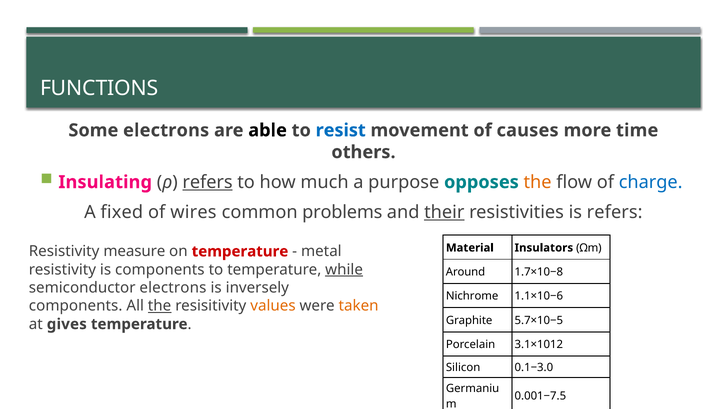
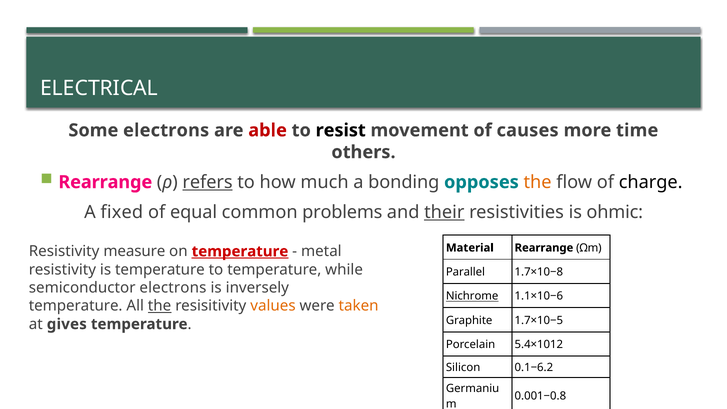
FUNCTIONS: FUNCTIONS -> ELECTRICAL (99, 88)
able colour: black -> red (268, 130)
resist colour: blue -> black (341, 130)
Insulating: Insulating -> Rearrange (105, 182)
purpose: purpose -> bonding (404, 182)
charge colour: blue -> black (651, 182)
wires: wires -> equal (194, 212)
is refers: refers -> ohmic (615, 212)
Material Insulators: Insulators -> Rearrange (544, 248)
temperature underline: none -> present (240, 251)
is components: components -> temperature (160, 270)
while underline: present -> none (344, 270)
Around: Around -> Parallel (465, 272)
Nichrome underline: none -> present (472, 296)
components: components -> temperature (76, 306)
5.7×10−5: 5.7×10−5 -> 1.7×10−5 (539, 320)
3.1×1012: 3.1×1012 -> 5.4×1012 (539, 345)
0.1−3.0: 0.1−3.0 -> 0.1−6.2 (534, 367)
0.001−7.5: 0.001−7.5 -> 0.001−0.8 (540, 396)
